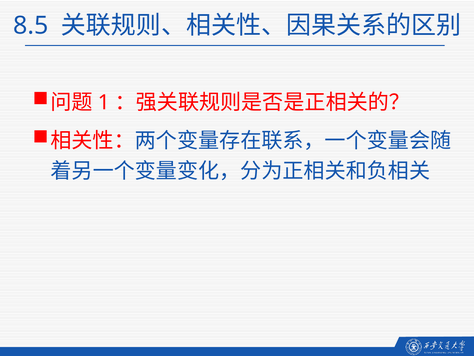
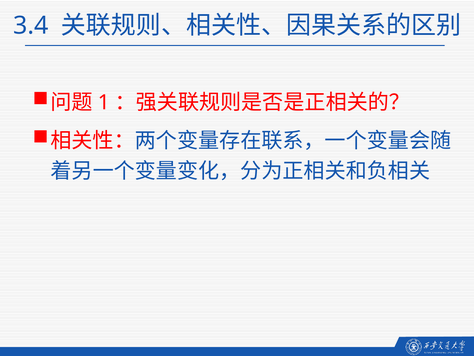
8.5: 8.5 -> 3.4 (31, 25)
